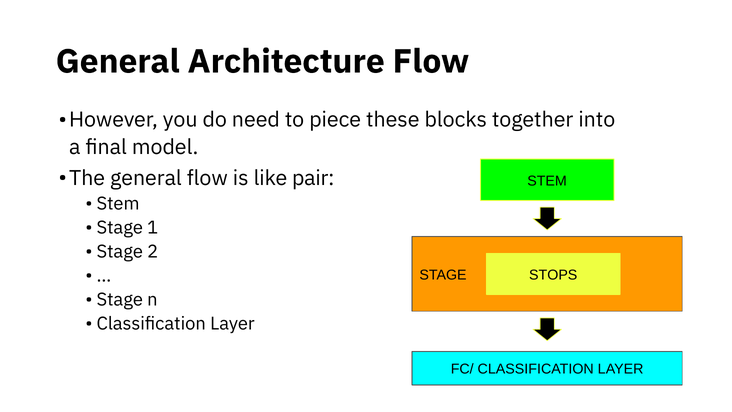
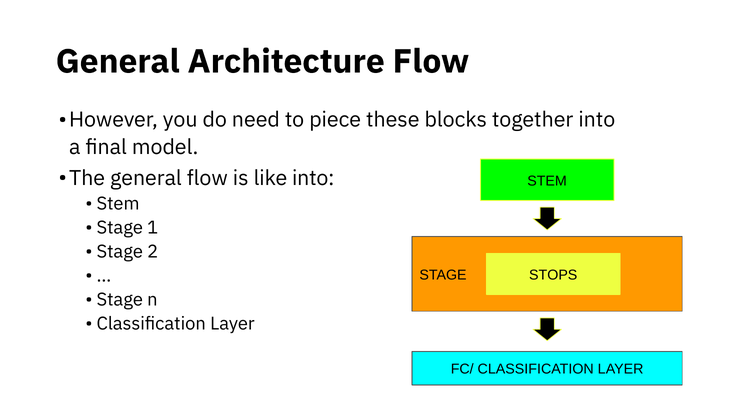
like pair: pair -> into (313, 178)
